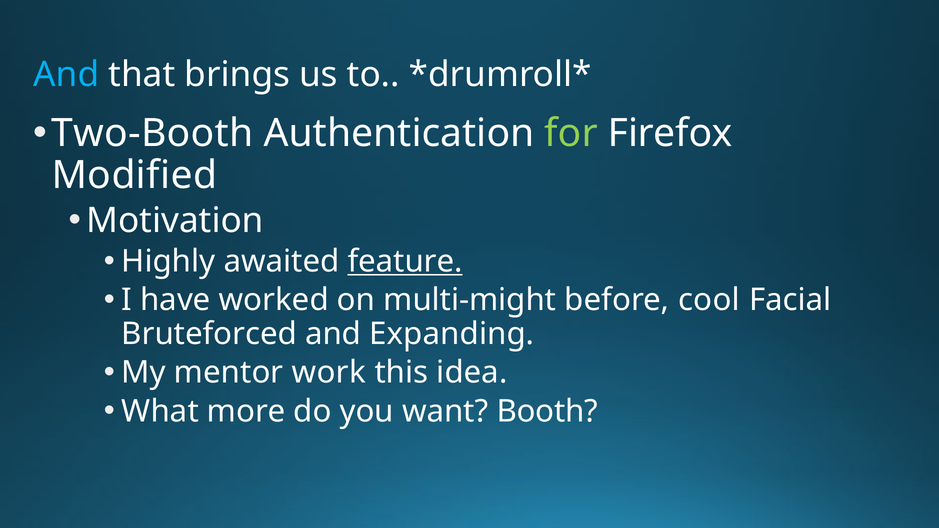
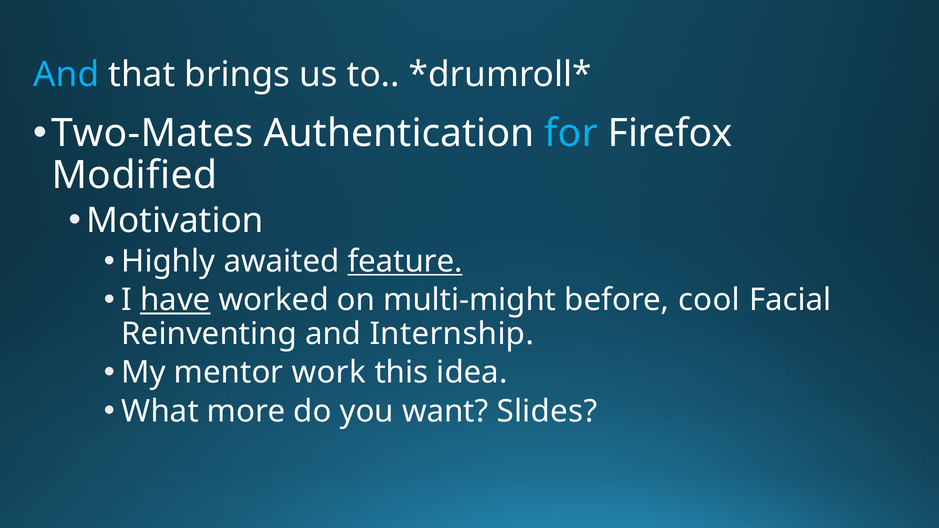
Two-Booth: Two-Booth -> Two-Mates (152, 133)
for colour: light green -> light blue (571, 133)
have underline: none -> present (175, 300)
Bruteforced: Bruteforced -> Reinventing (209, 334)
Expanding: Expanding -> Internship (452, 334)
Booth: Booth -> Slides (547, 411)
